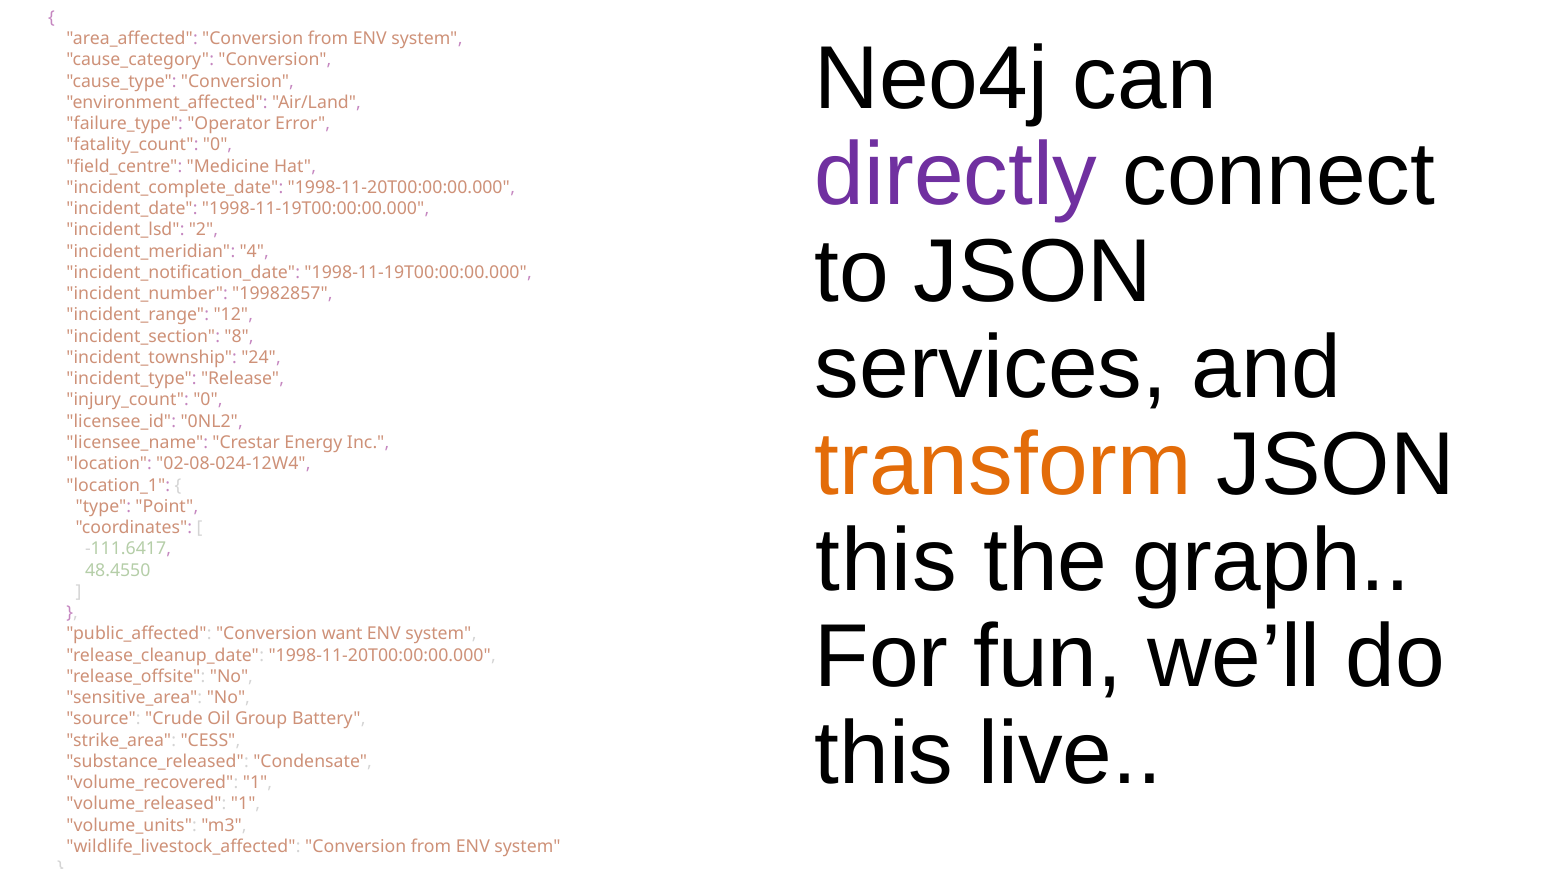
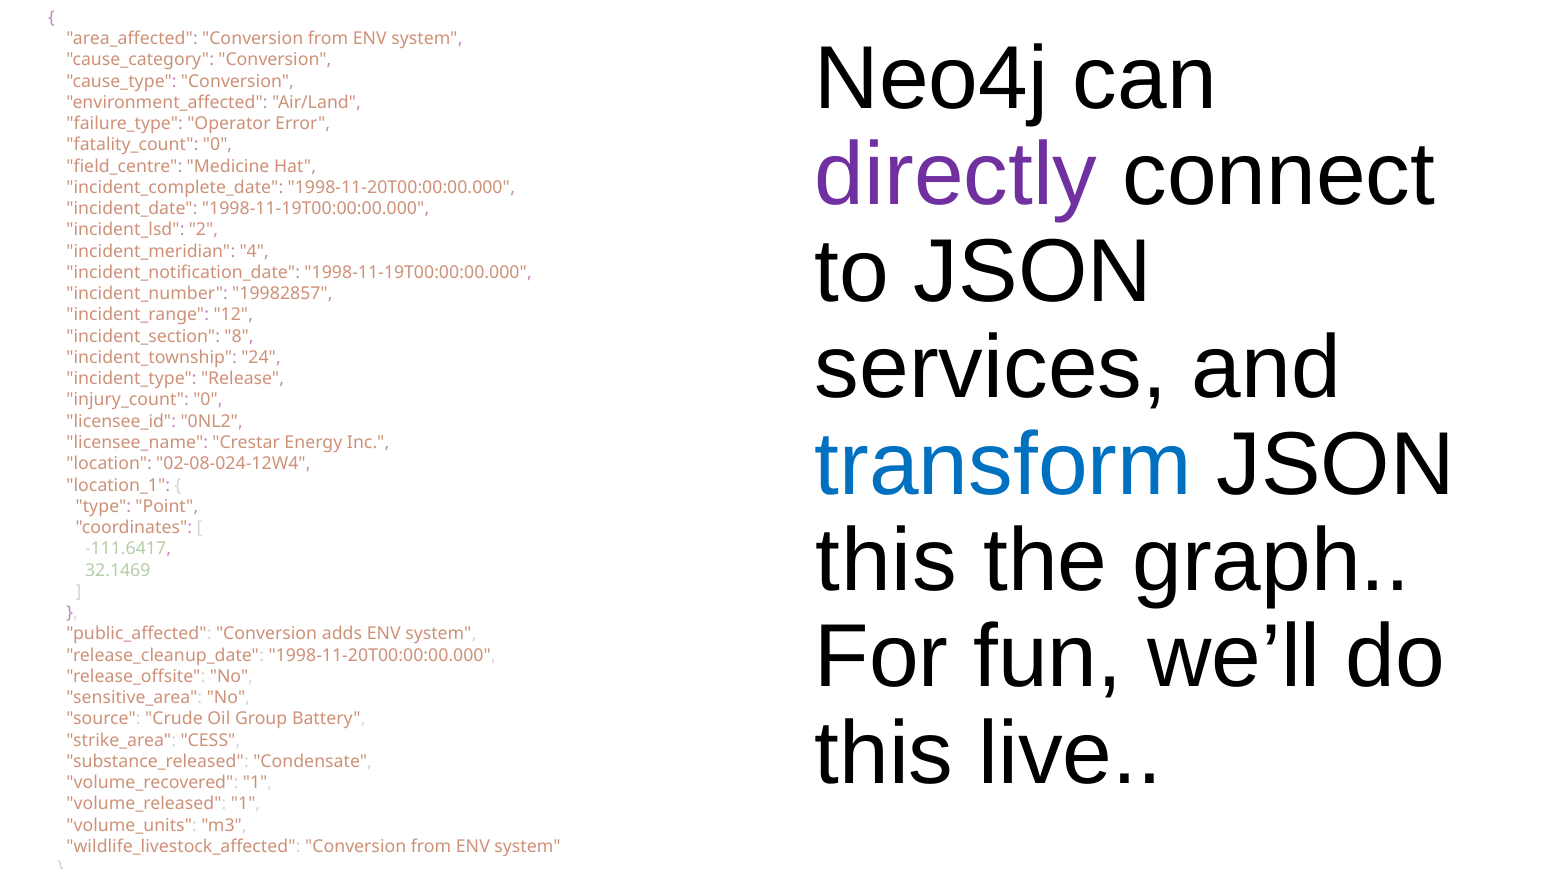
transform colour: orange -> blue (1003, 464)
48.4550: 48.4550 -> 32.1469 (118, 570)
want: want -> adds (342, 634)
